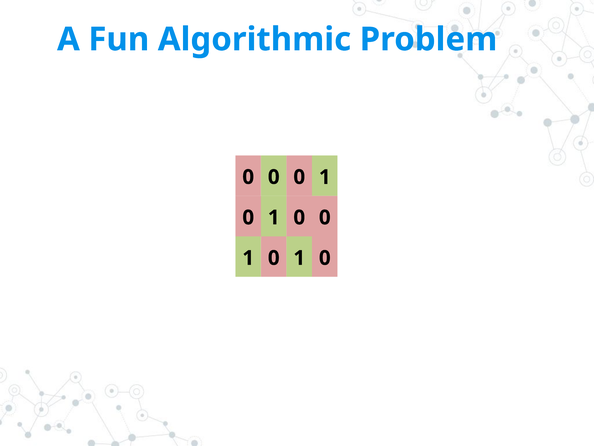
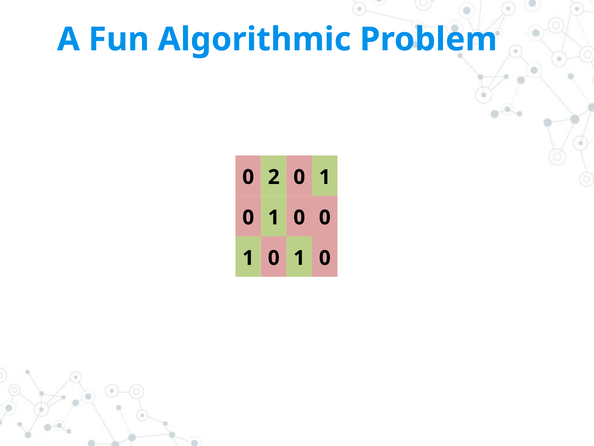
0: 0 -> 2 (274, 177)
